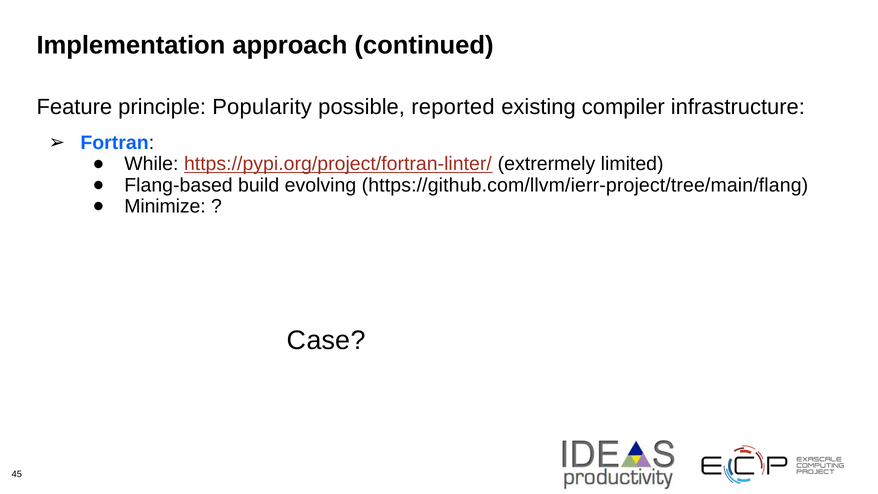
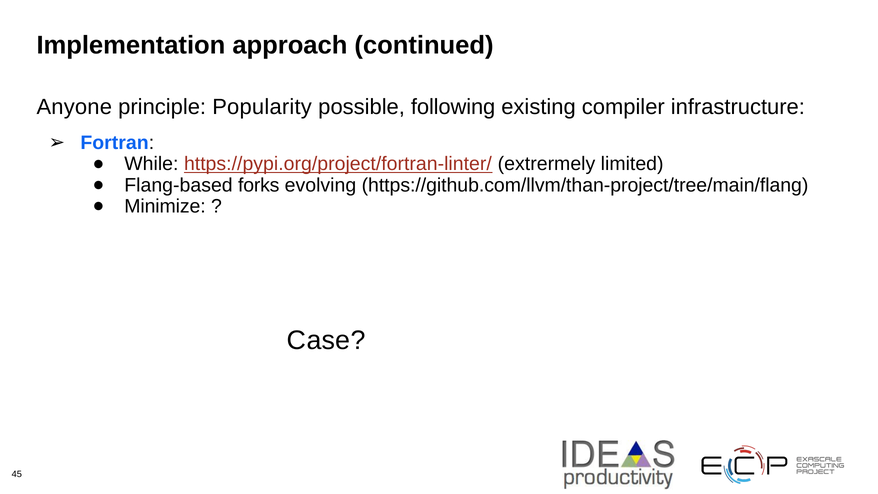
Feature: Feature -> Anyone (74, 107)
reported: reported -> following (453, 107)
build: build -> forks (259, 185)
https://github.com/llvm/ierr-project/tree/main/flang: https://github.com/llvm/ierr-project/tree/main/flang -> https://github.com/llvm/than-project/tree/main/flang (585, 185)
